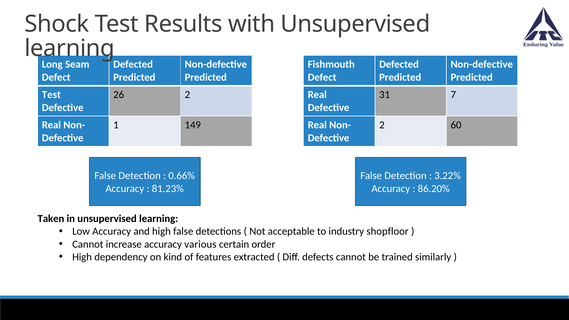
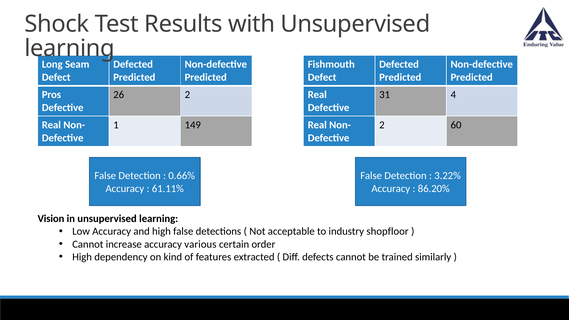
Test: Test -> Pros (51, 95)
7: 7 -> 4 (453, 95)
81.23%: 81.23% -> 61.11% (168, 189)
Taken: Taken -> Vision (51, 219)
